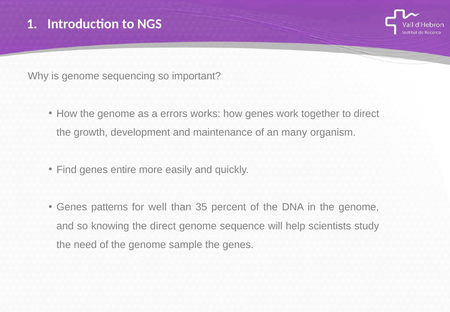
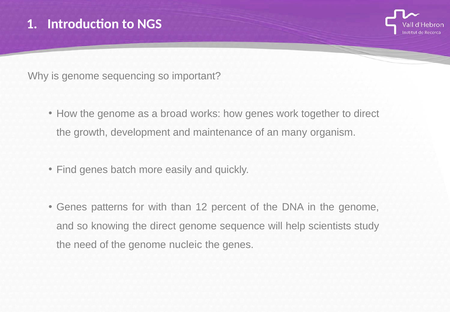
errors: errors -> broad (174, 113)
entire: entire -> batch (123, 170)
well: well -> with (158, 207)
35: 35 -> 12 (201, 207)
sample: sample -> nucleic (186, 244)
